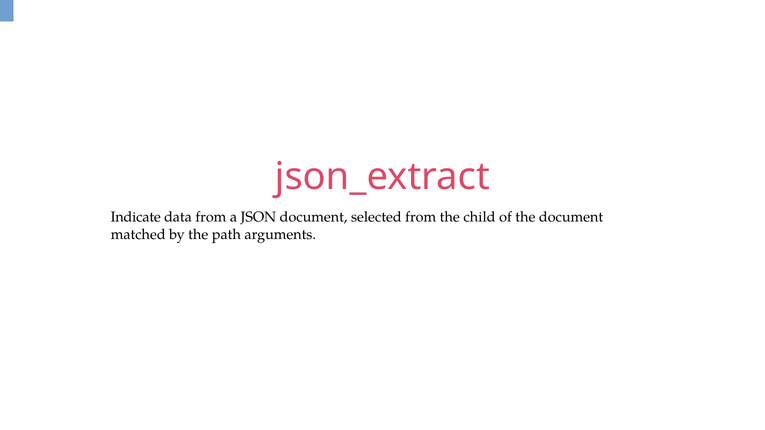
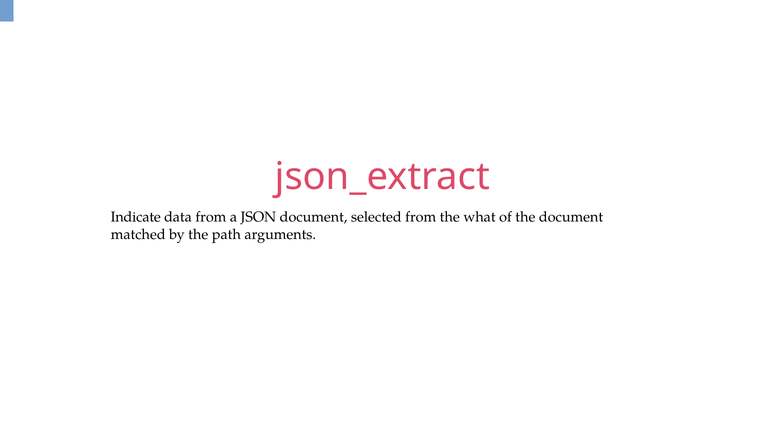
child: child -> what (480, 217)
